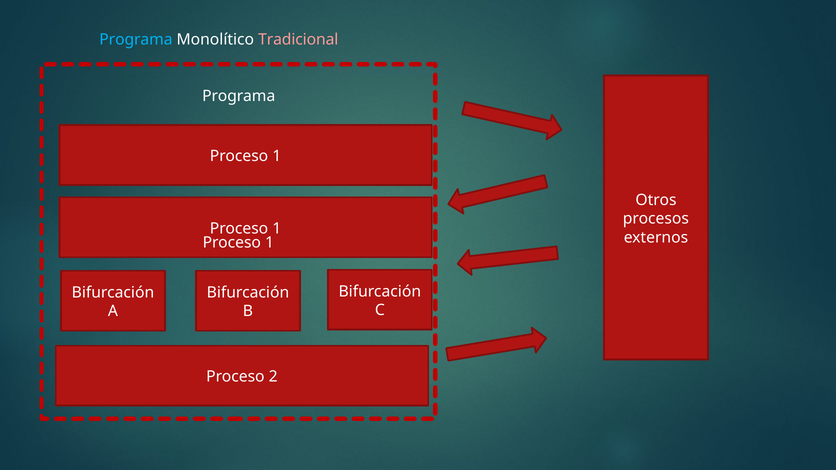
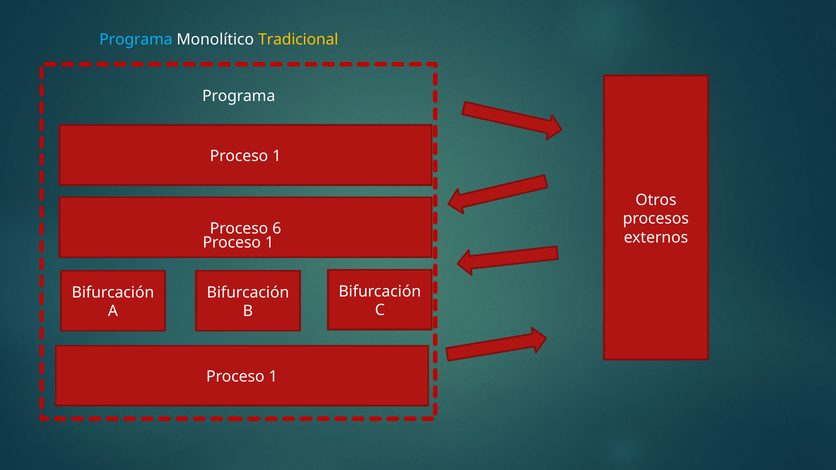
Tradicional colour: pink -> yellow (298, 40)
1: 1 -> 6 (277, 228)
2: 2 -> 1 (273, 377)
